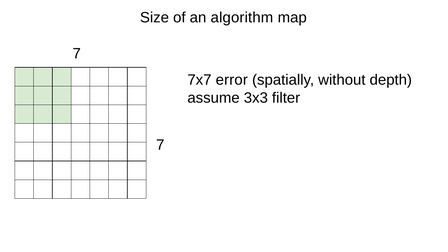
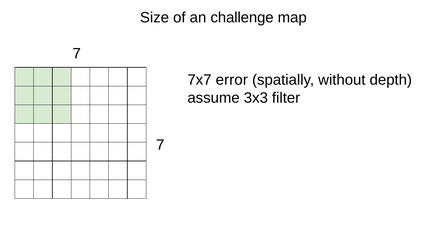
algorithm: algorithm -> challenge (242, 17)
